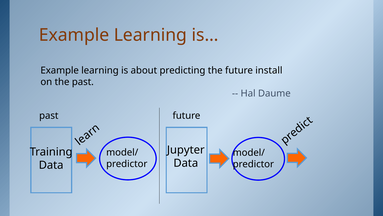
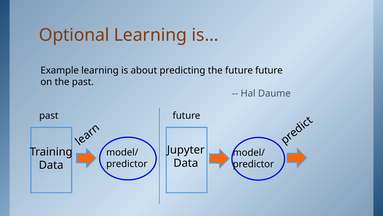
Example: Example -> Optional (74, 35)
future install: install -> future (269, 70)
